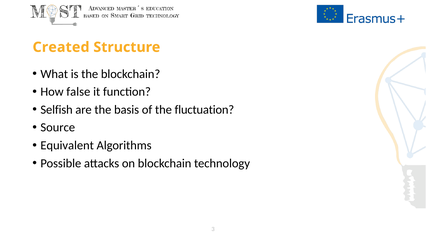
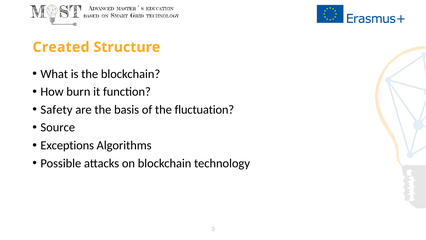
false: false -> burn (78, 92)
Selfish: Selfish -> Safety (56, 109)
Equivalent: Equivalent -> Exceptions (67, 145)
